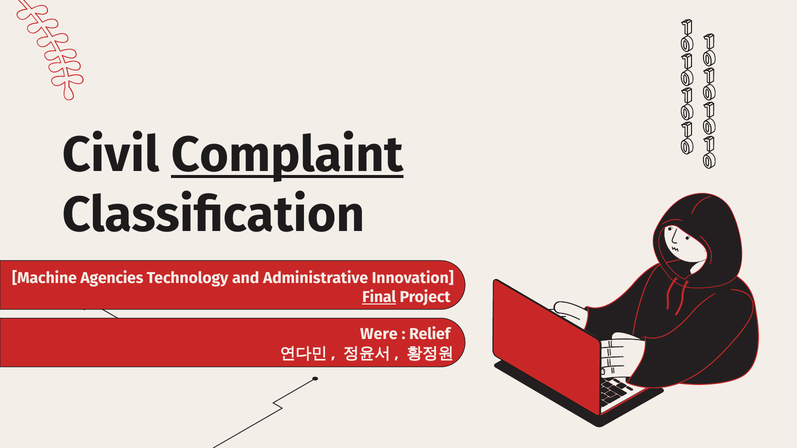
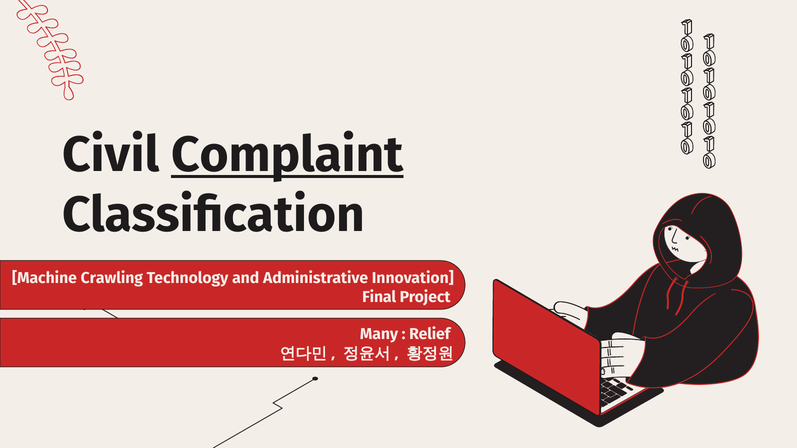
Agencies: Agencies -> Crawling (112, 278)
Final underline: present -> none (379, 297)
Were: Were -> Many (379, 334)
